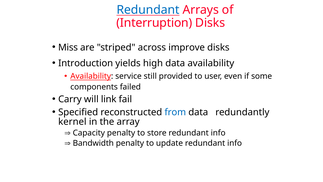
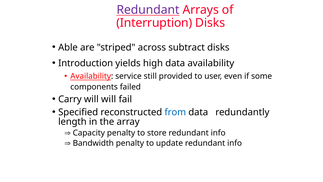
Redundant colour: blue -> purple (148, 10)
Miss: Miss -> Able (68, 47)
improve: improve -> subtract (187, 47)
will link: link -> will (109, 99)
kernel: kernel -> length (72, 122)
